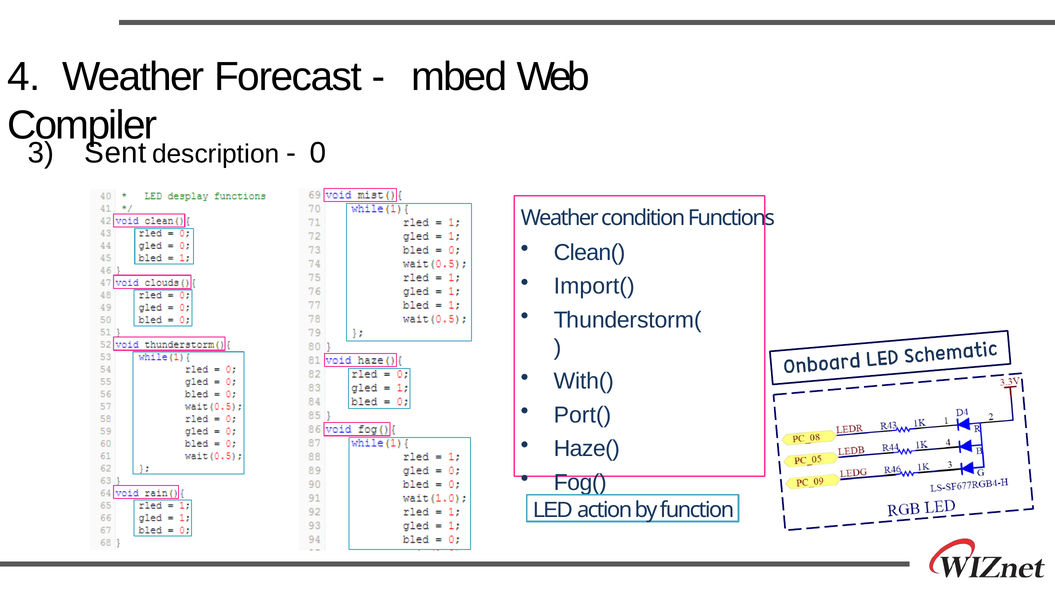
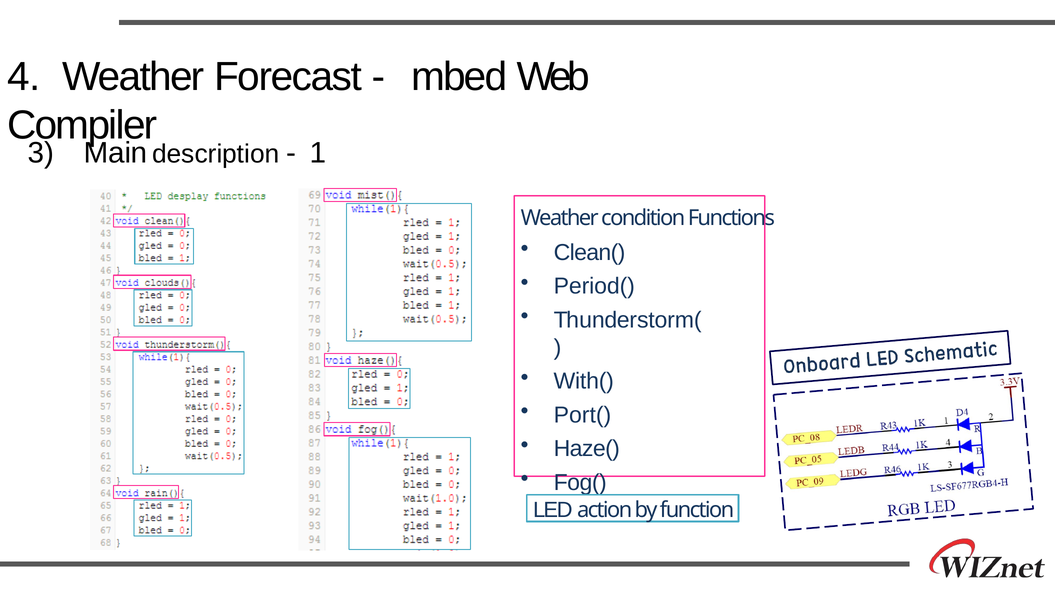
Sent: Sent -> Main (116, 153)
0: 0 -> 1 (318, 153)
Import(: Import( -> Period( (594, 287)
